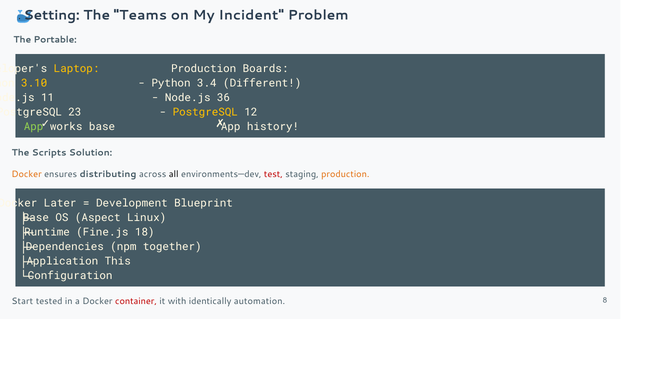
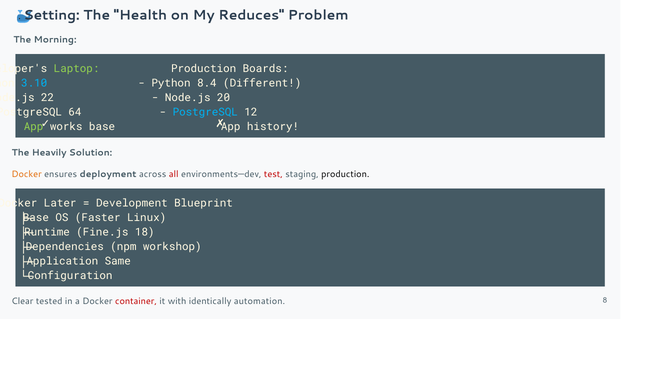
Teams: Teams -> Health (140, 15)
Incident: Incident -> Reduces (251, 15)
Portable: Portable -> Morning (55, 40)
Laptop colour: yellow -> light green (77, 69)
3.10 colour: yellow -> light blue (34, 83)
3.4: 3.4 -> 8.4 (207, 83)
11: 11 -> 22 (48, 98)
36: 36 -> 20 (224, 98)
23: 23 -> 64 (75, 112)
PostgreSQL colour: yellow -> light blue (205, 112)
Scripts: Scripts -> Heavily (49, 153)
distributing: distributing -> deployment (108, 175)
all colour: black -> red (174, 175)
production colour: orange -> black (345, 175)
Aspect: Aspect -> Faster (98, 218)
together: together -> workshop (172, 247)
This: This -> Same (118, 261)
Start: Start -> Clear (22, 301)
